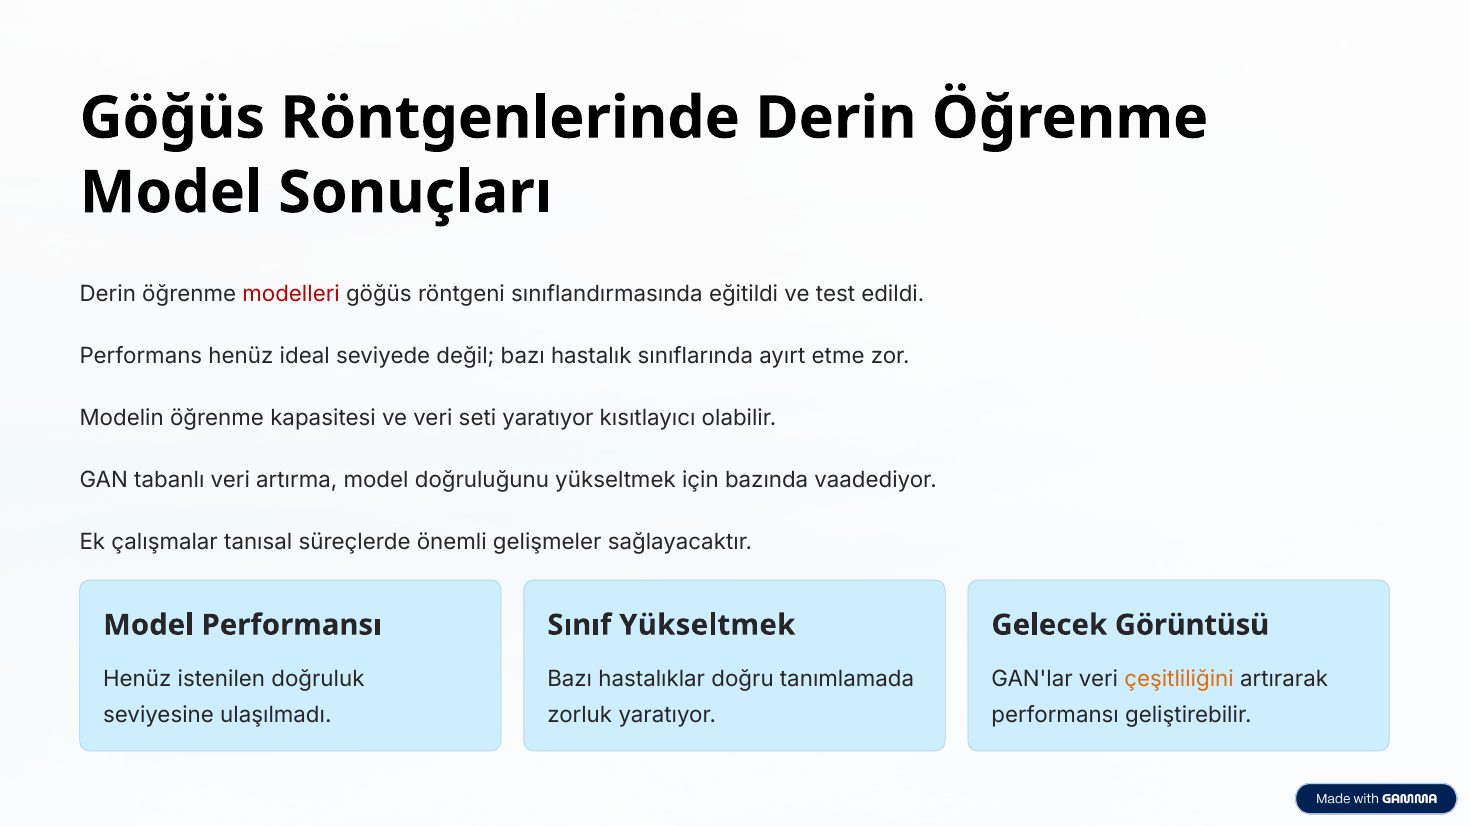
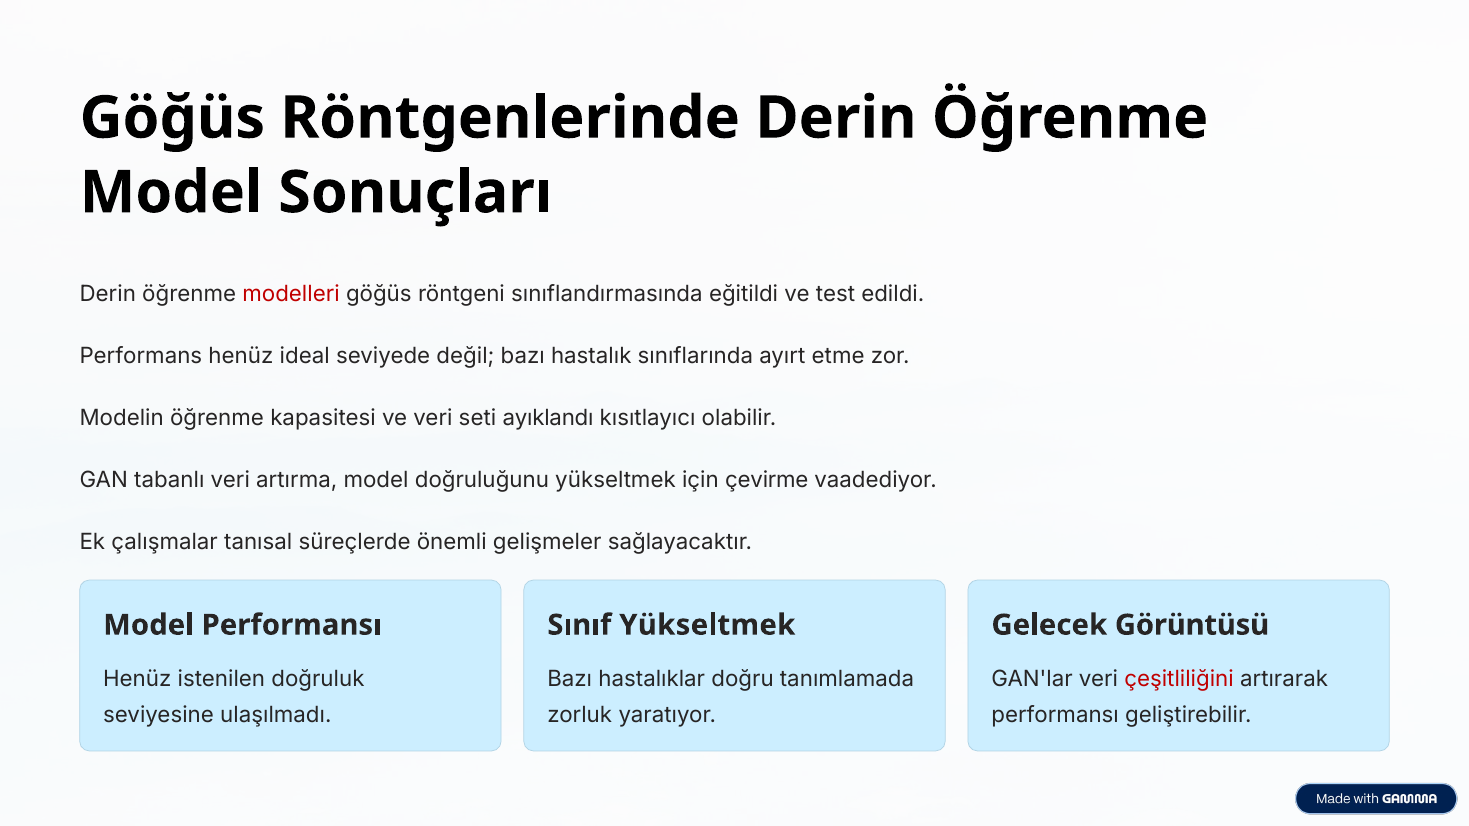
seti yaratıyor: yaratıyor -> ayıklandı (548, 419)
bazında: bazında -> çevirme (767, 481)
çeşitliliğini colour: orange -> red (1179, 679)
